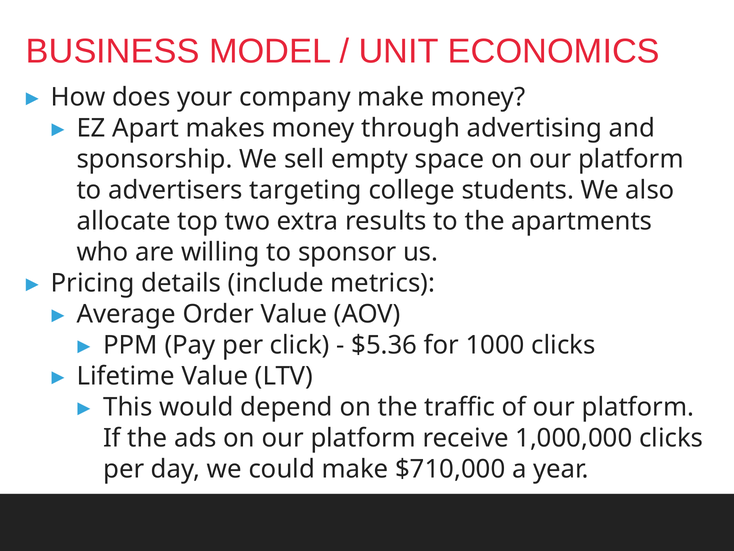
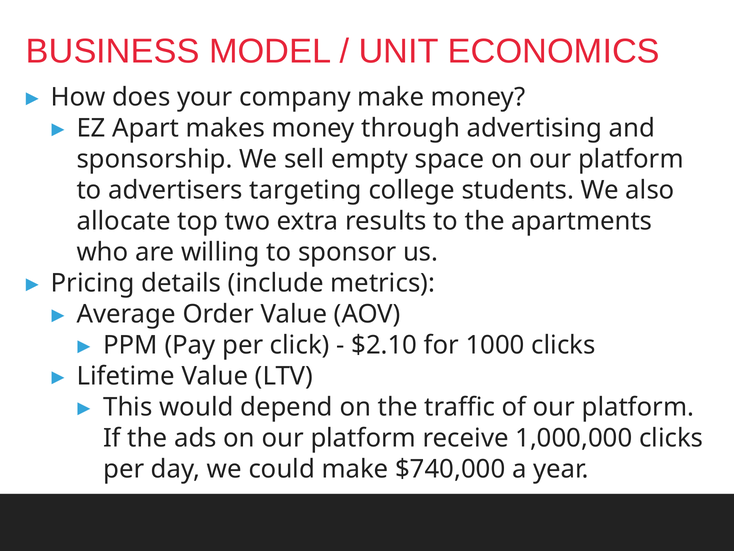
$5.36: $5.36 -> $2.10 (384, 345)
$710,000: $710,000 -> $740,000 (450, 469)
